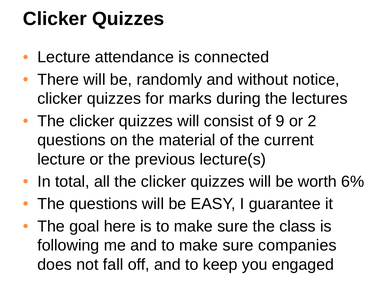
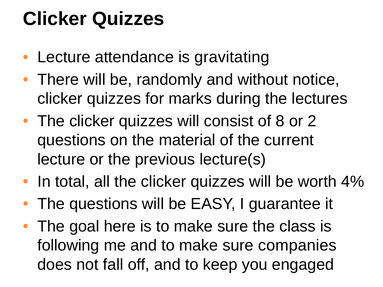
connected: connected -> gravitating (232, 57)
9: 9 -> 8 (280, 121)
6%: 6% -> 4% (353, 182)
